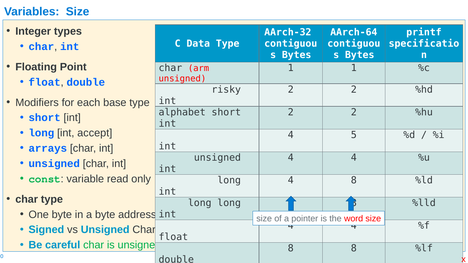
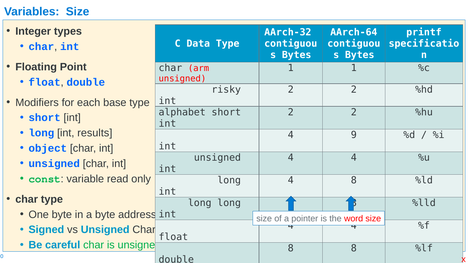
accept: accept -> results (95, 133)
5: 5 -> 9 (354, 135)
arrays: arrays -> object (48, 148)
